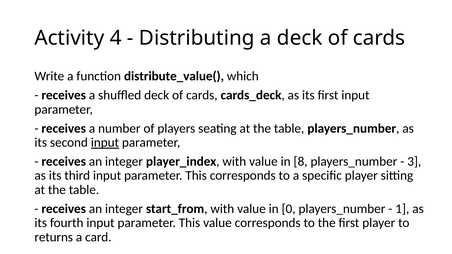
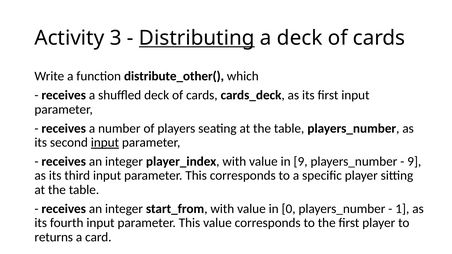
4: 4 -> 3 (116, 38)
Distributing underline: none -> present (197, 38)
distribute_value(: distribute_value( -> distribute_other( (174, 76)
in 8: 8 -> 9 (301, 162)
3: 3 -> 9 (414, 162)
